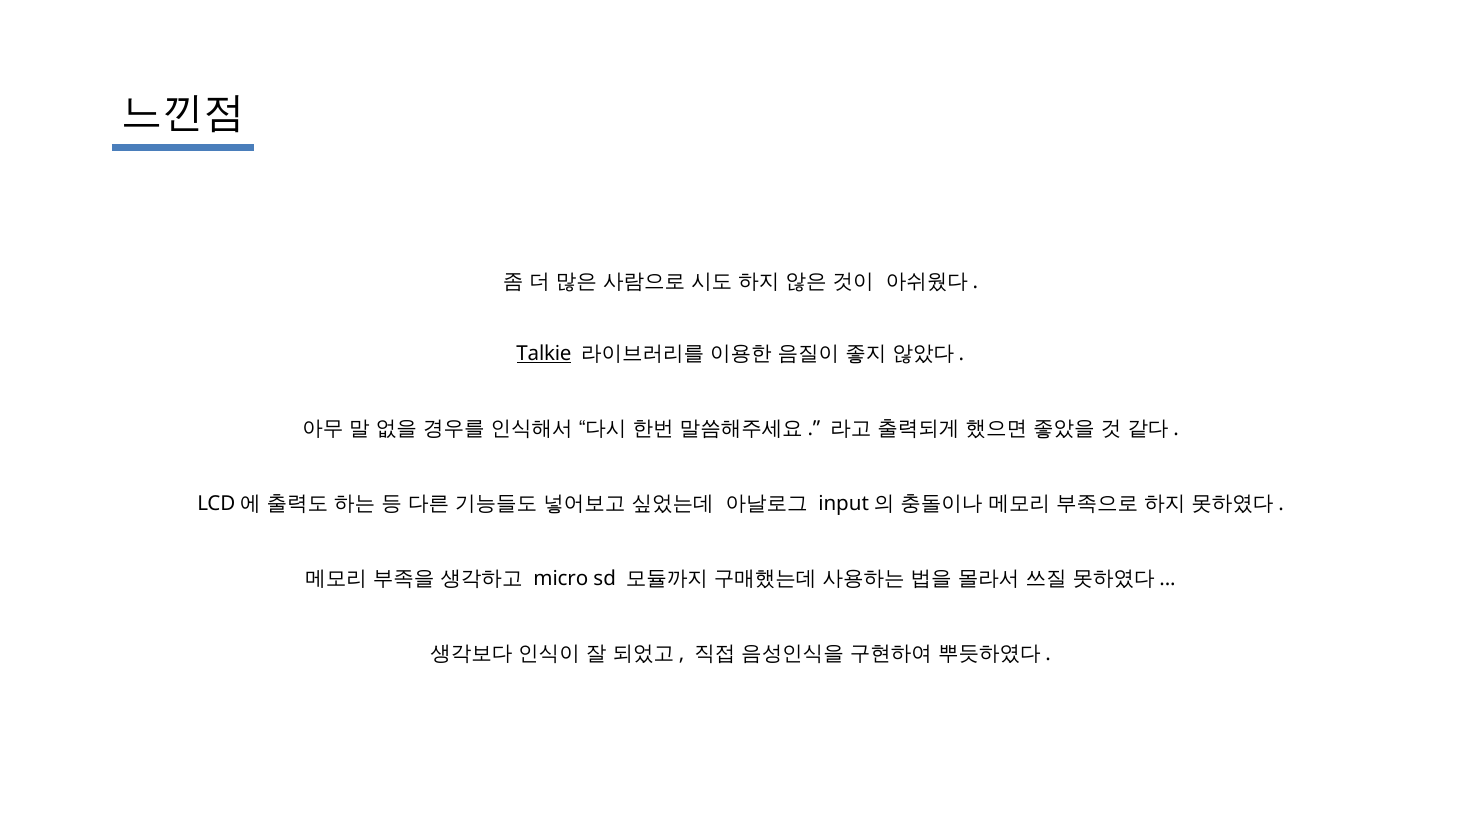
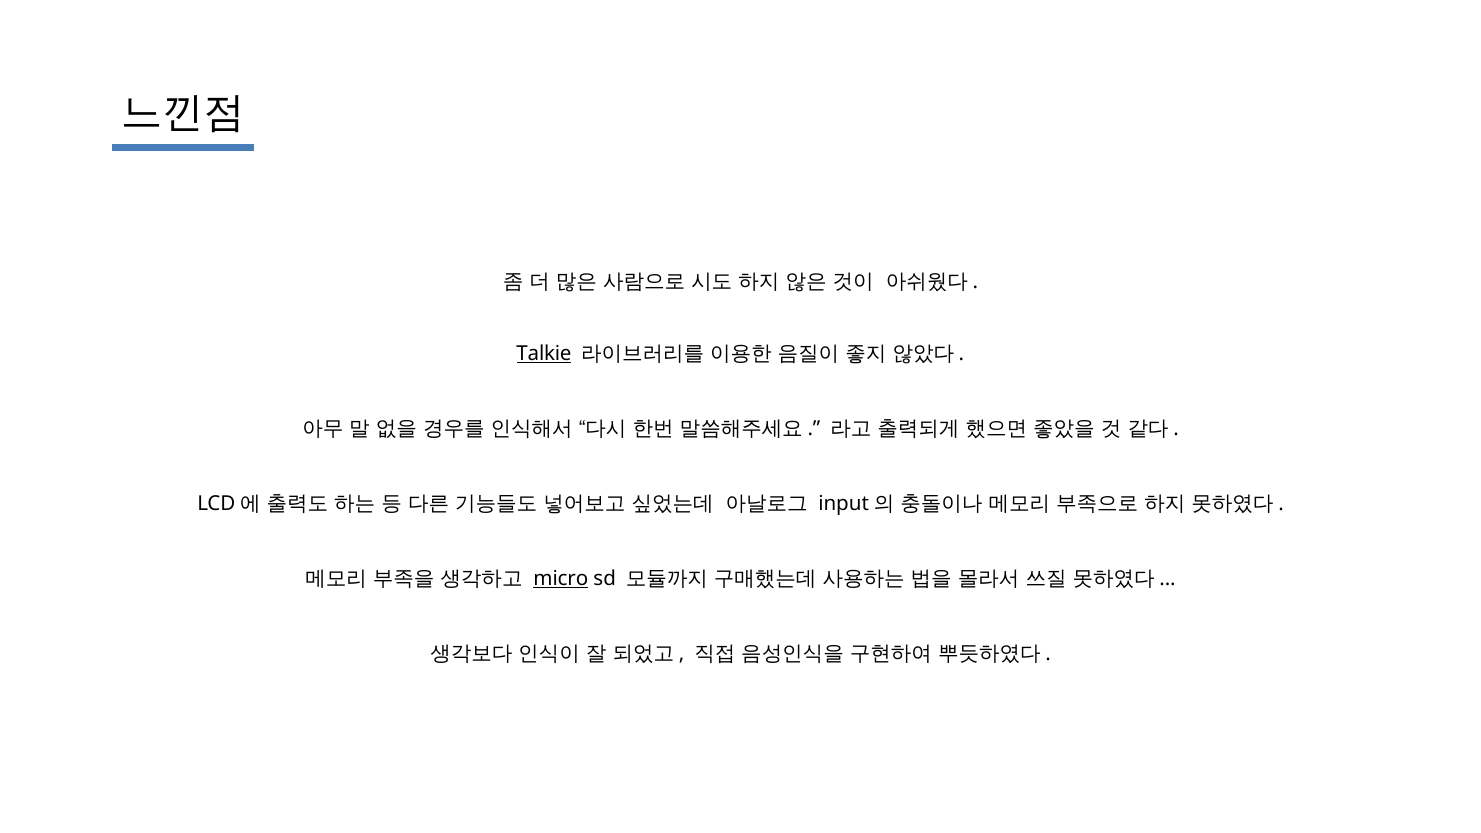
micro underline: none -> present (561, 579)
